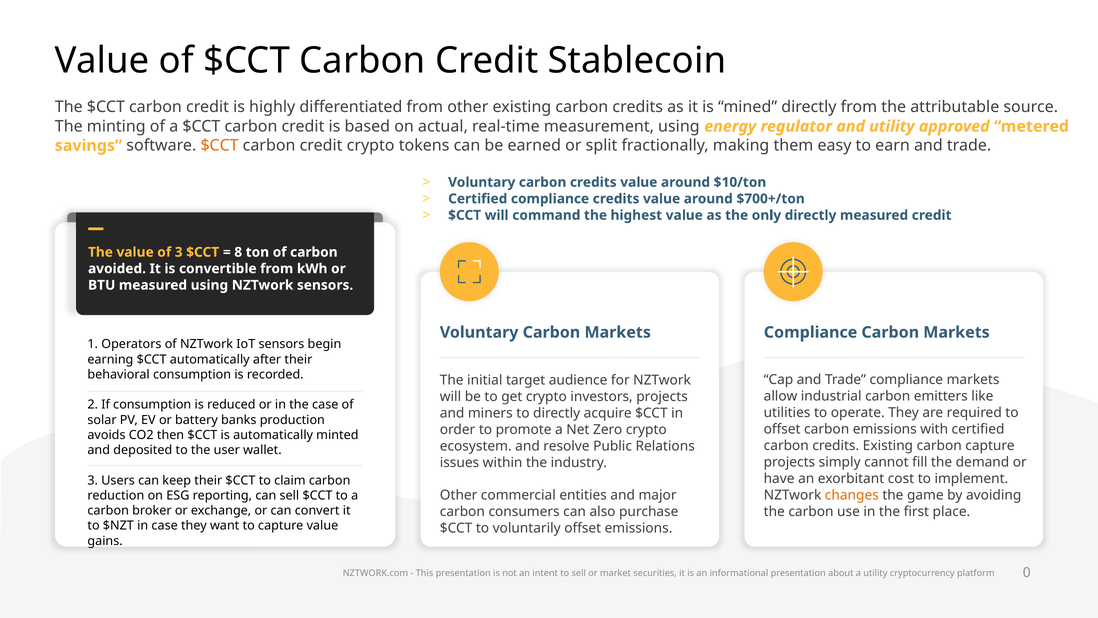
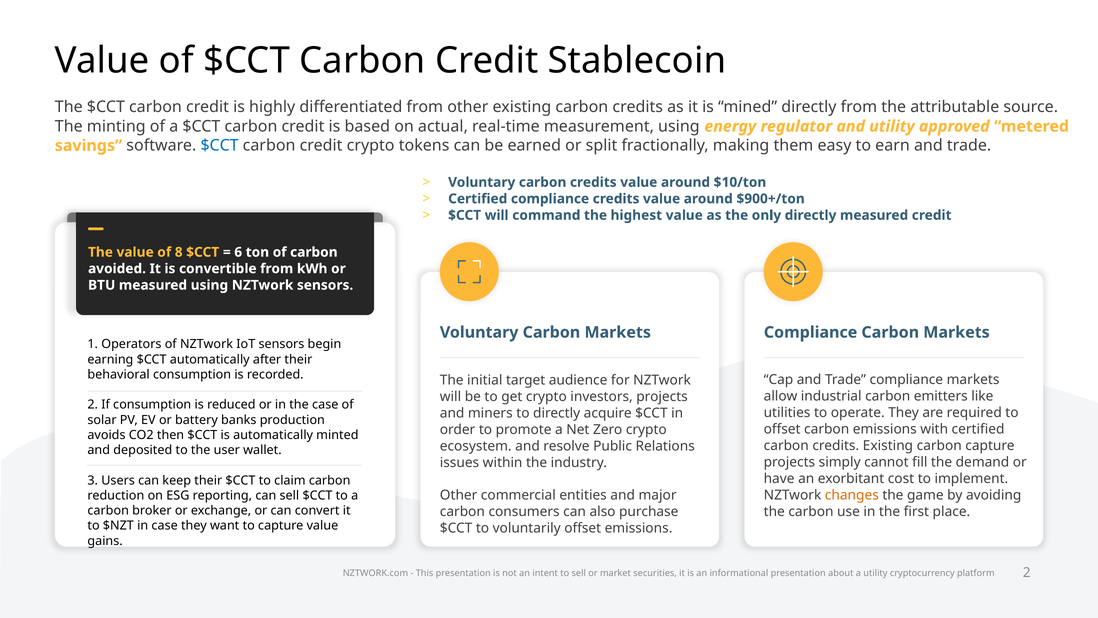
$CCT colour: orange -> blue (220, 146)
$700+/ton: $700+/ton -> $900+/ton (771, 199)
of 3: 3 -> 8 (179, 252)
8: 8 -> 6 (238, 252)
platform 0: 0 -> 2 (1027, 572)
